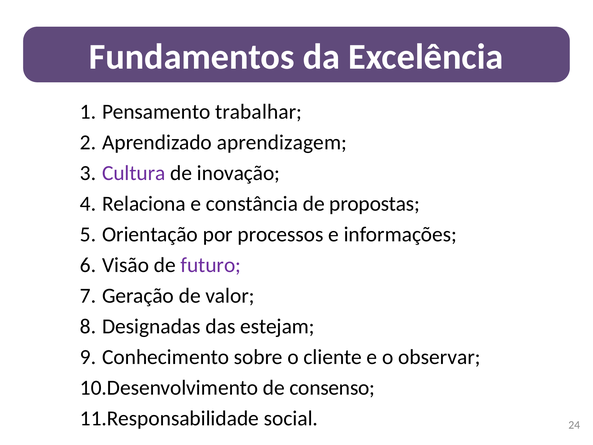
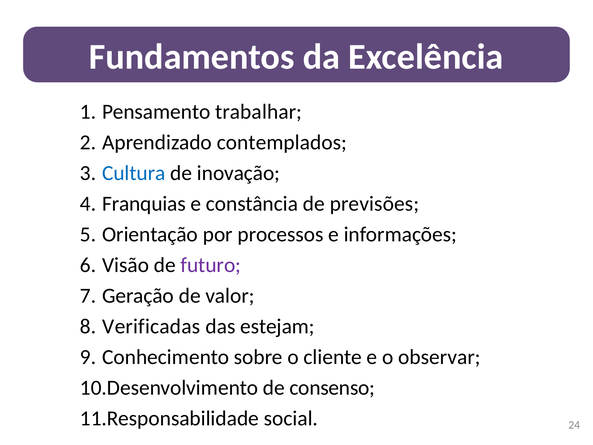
aprendizagem: aprendizagem -> contemplados (282, 142)
Cultura colour: purple -> blue (134, 173)
Relaciona: Relaciona -> Franquias (144, 204)
propostas: propostas -> previsões (374, 204)
Designadas: Designadas -> Verificadas (151, 326)
